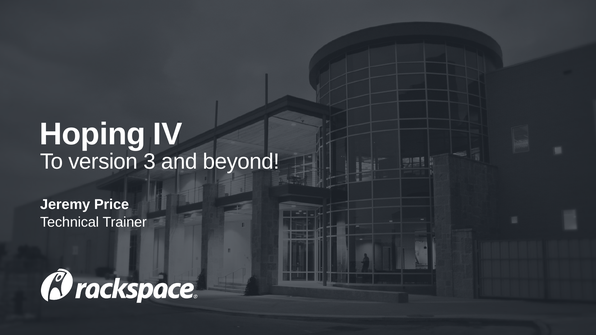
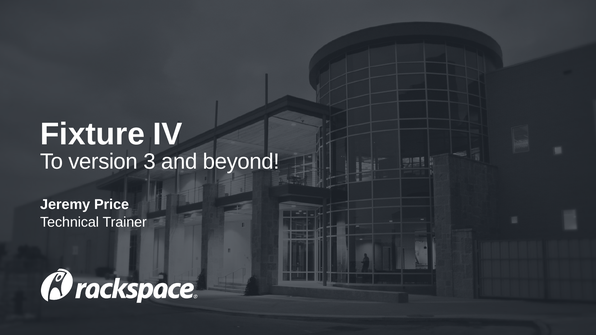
Hoping: Hoping -> Fixture (92, 134)
